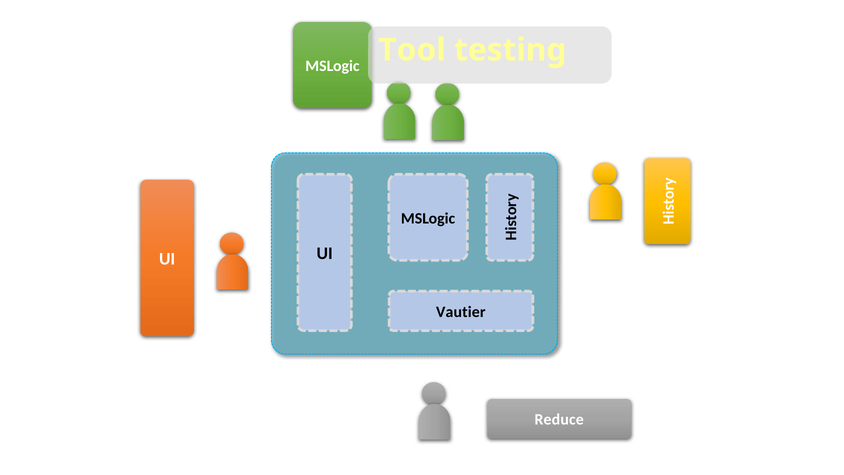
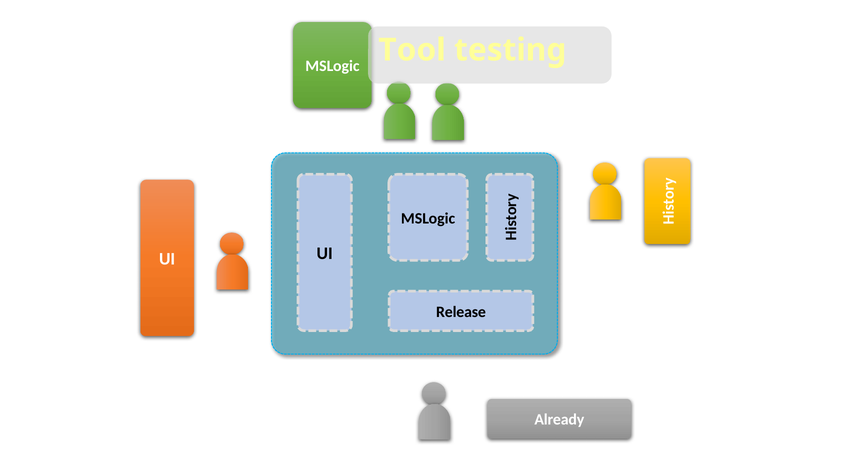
Vautier: Vautier -> Release (461, 312)
Reduce: Reduce -> Already (559, 420)
